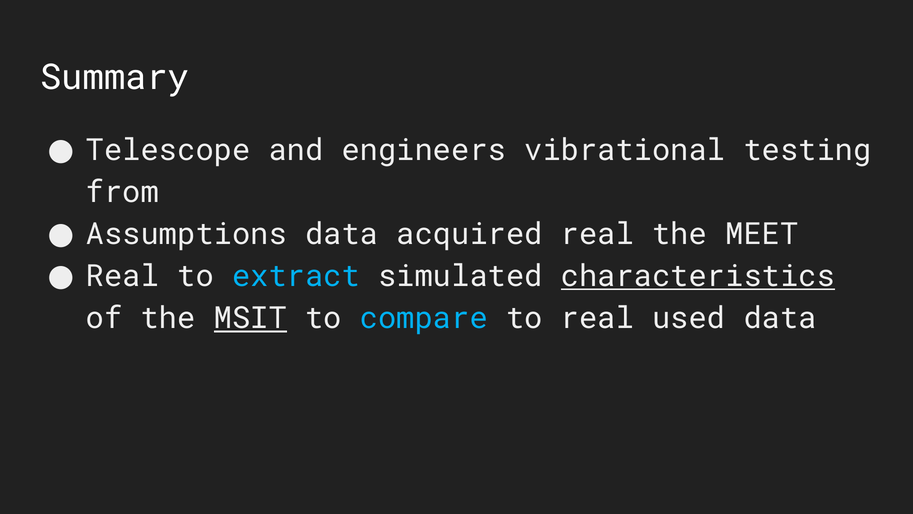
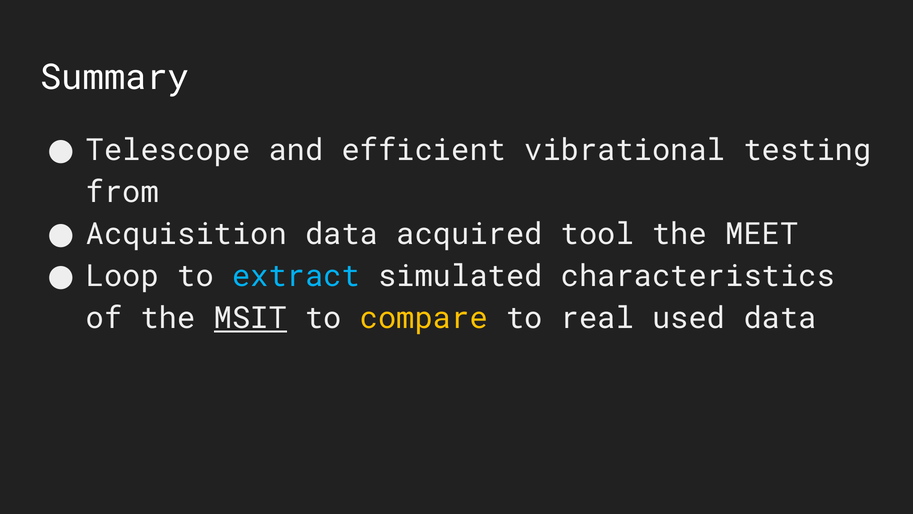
engineers: engineers -> efficient (424, 150)
Assumptions: Assumptions -> Acquisition (186, 234)
acquired real: real -> tool (597, 234)
Real: Real -> Loop (122, 276)
characteristics underline: present -> none (698, 276)
compare colour: light blue -> yellow (424, 318)
